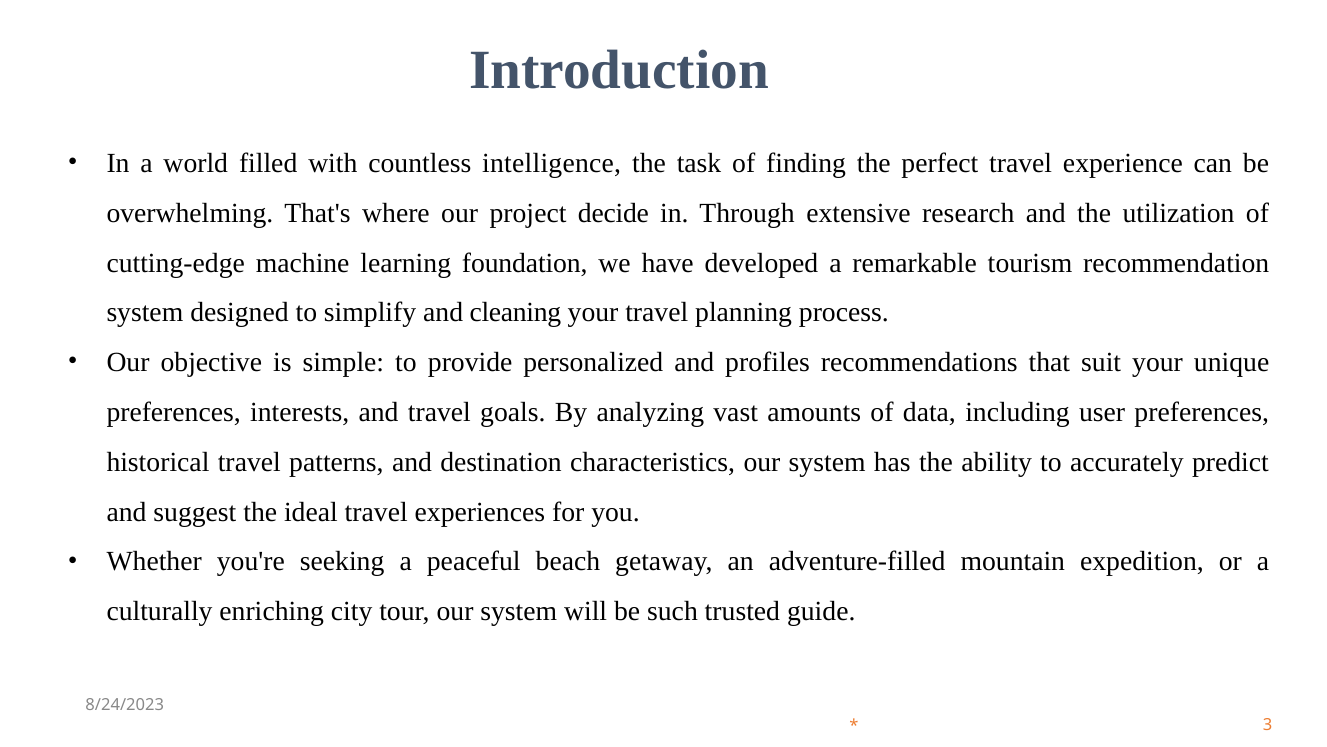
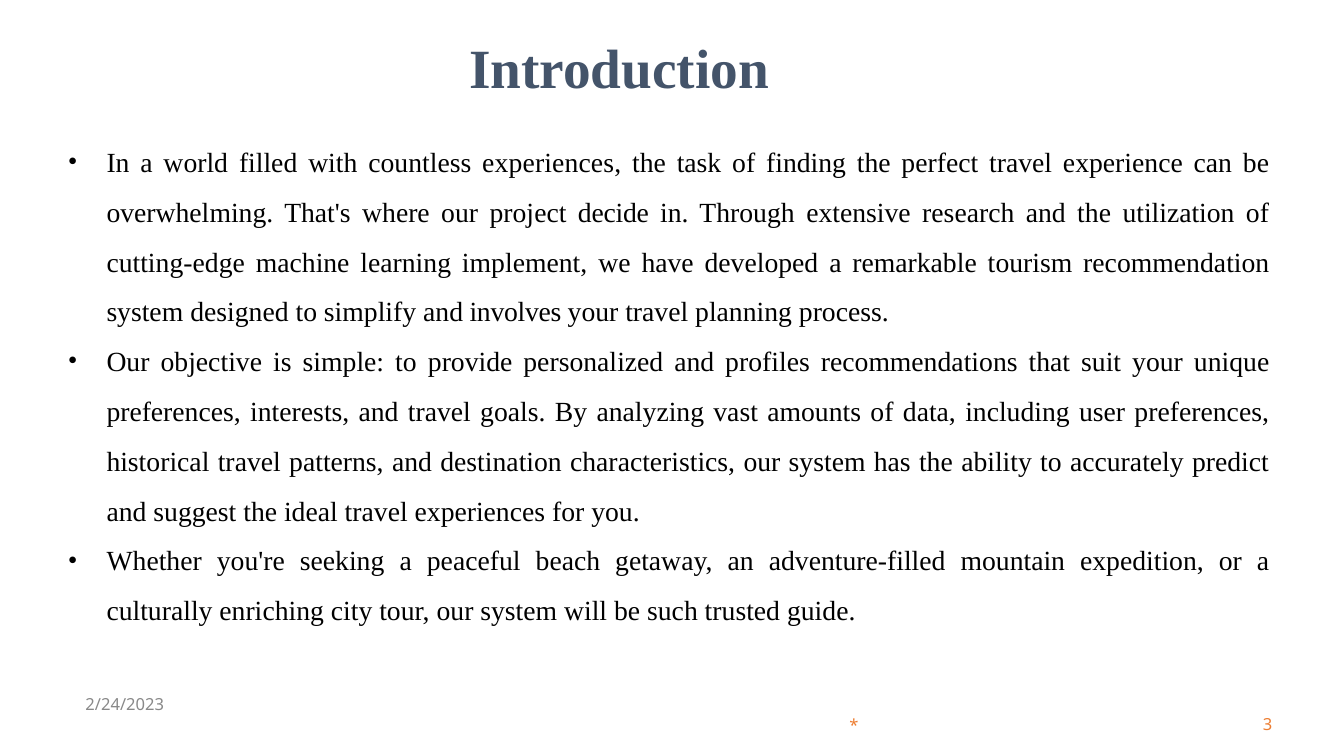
countless intelligence: intelligence -> experiences (552, 163)
foundation: foundation -> implement (525, 263)
cleaning: cleaning -> involves (515, 313)
8/24/2023: 8/24/2023 -> 2/24/2023 (125, 705)
